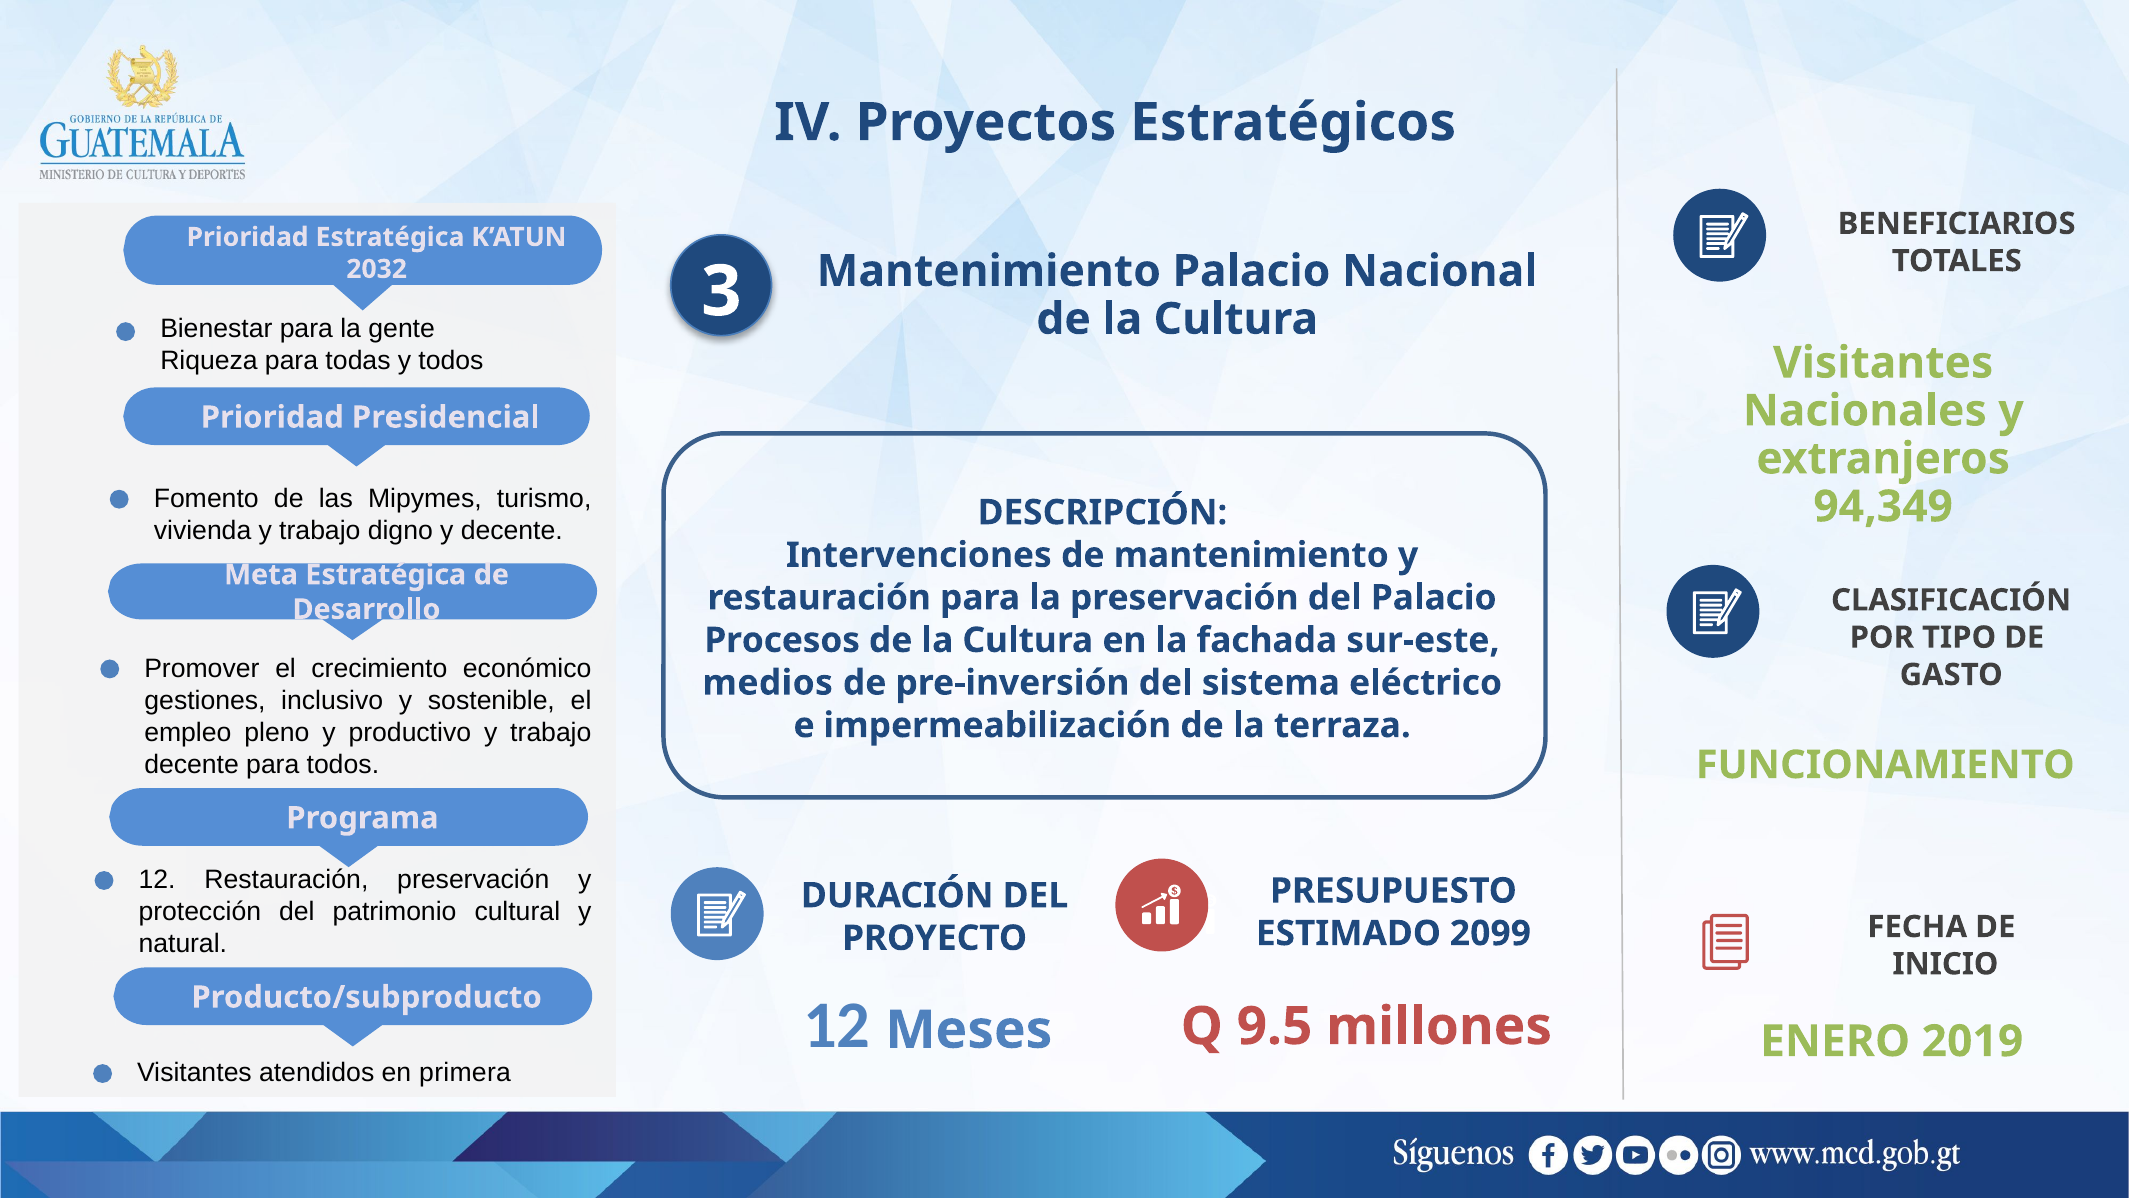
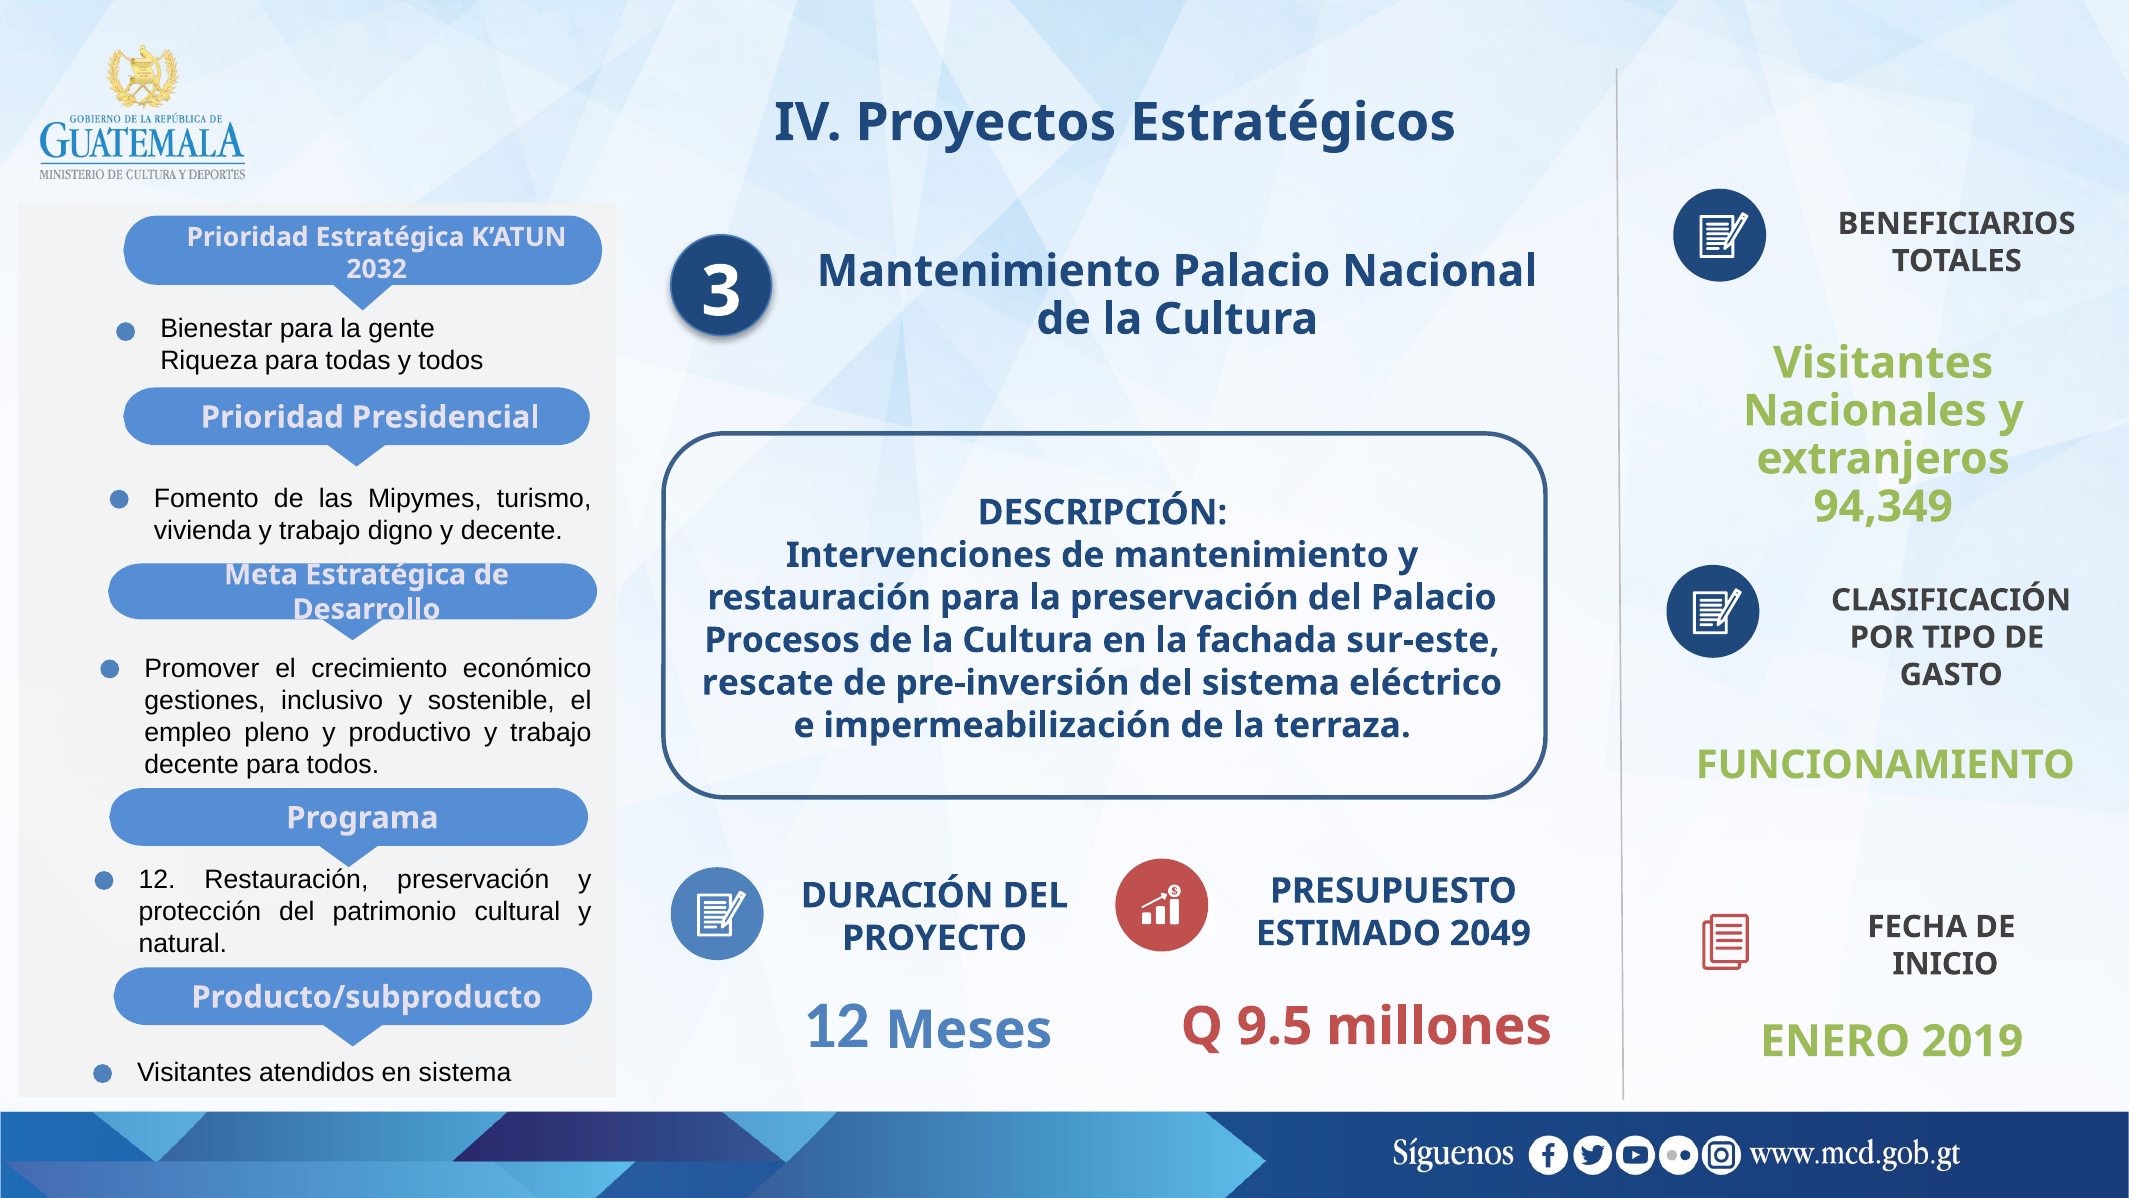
medios: medios -> rescate (768, 683)
2099: 2099 -> 2049 (1490, 933)
en primera: primera -> sistema (465, 1073)
